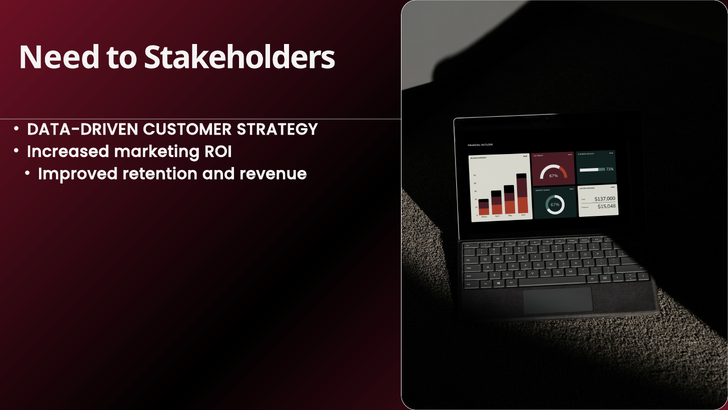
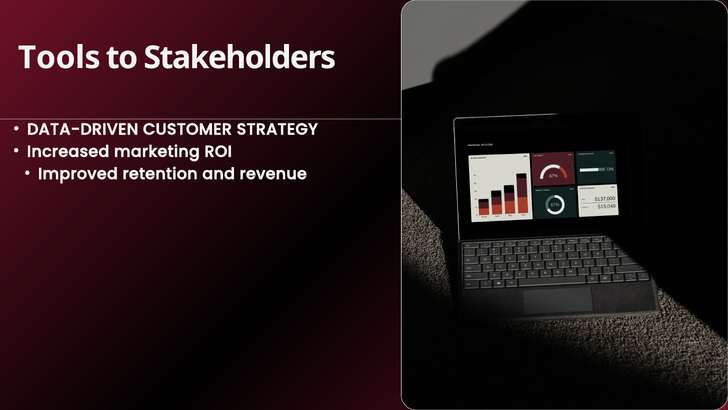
Need: Need -> Tools (59, 58)
